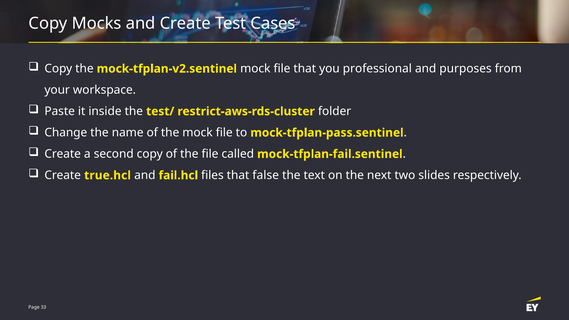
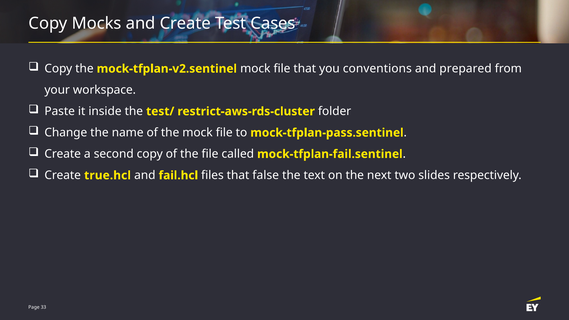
professional: professional -> conventions (377, 69)
purposes: purposes -> prepared (466, 69)
